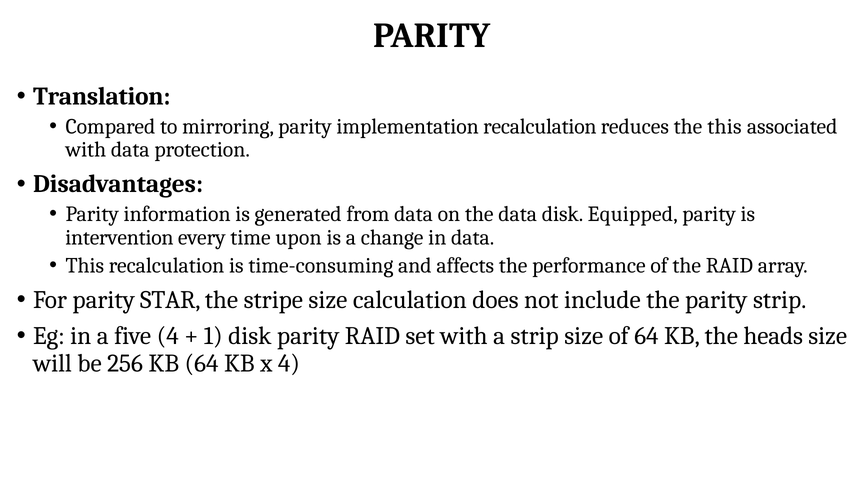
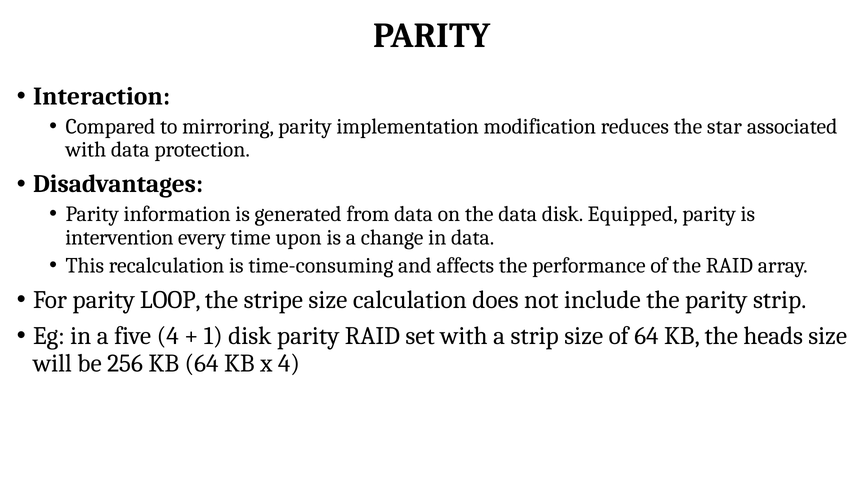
Translation: Translation -> Interaction (102, 96)
implementation recalculation: recalculation -> modification (540, 126)
the this: this -> star (724, 126)
STAR: STAR -> LOOP (170, 300)
